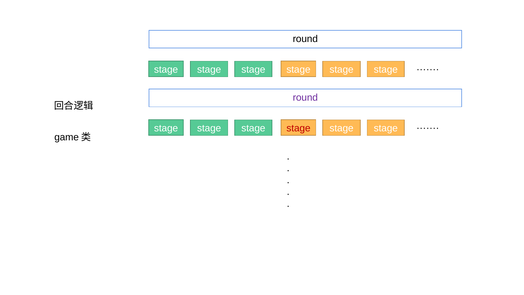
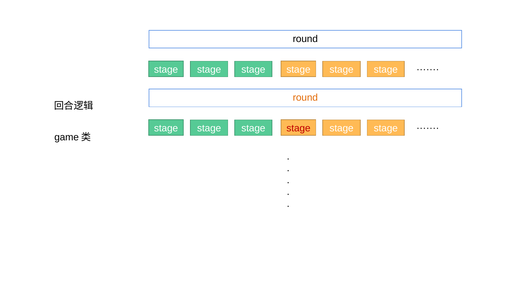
round colour: purple -> orange (305, 97)
